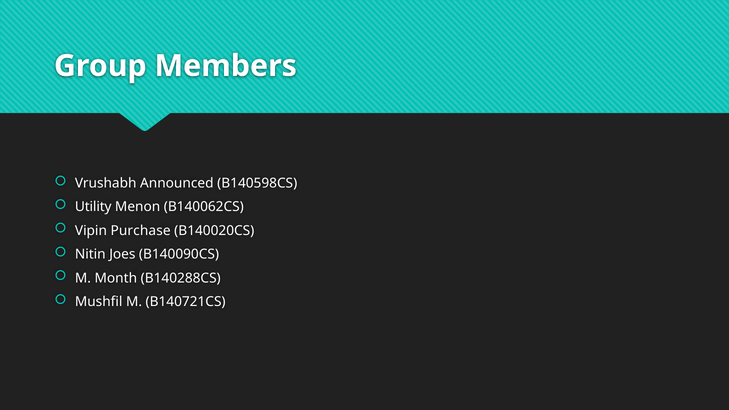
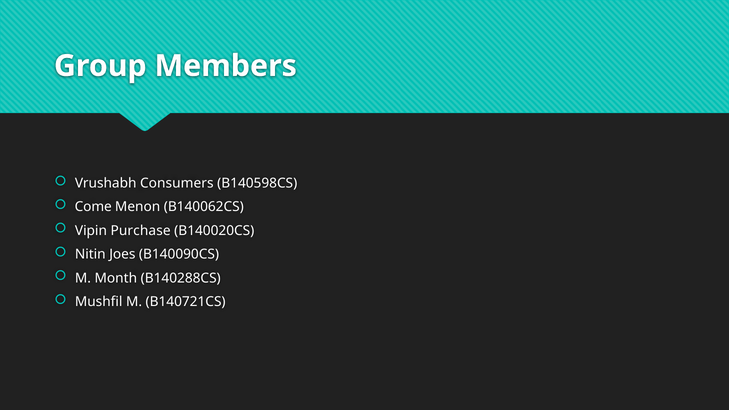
Announced: Announced -> Consumers (177, 183)
Utility: Utility -> Come (93, 207)
